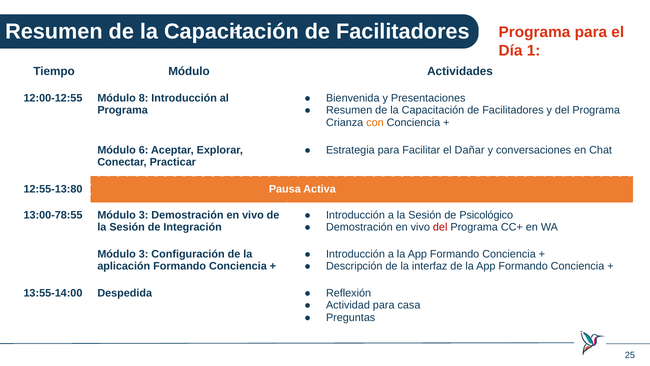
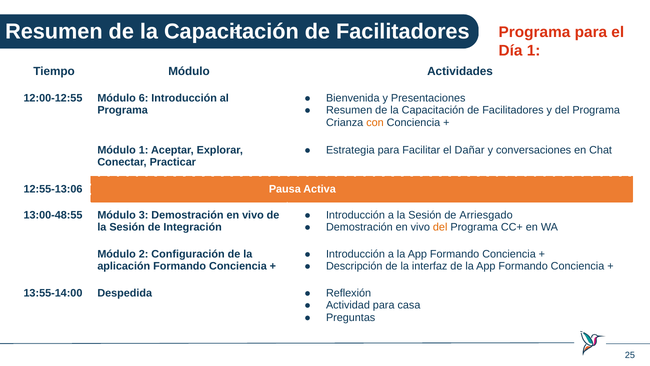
8: 8 -> 6 (144, 98)
Módulo 6: 6 -> 1 (144, 150)
12:55-13:80: 12:55-13:80 -> 12:55-13:06 (53, 189)
13:00-78:55: 13:00-78:55 -> 13:00-48:55 (53, 215)
Psicológico: Psicológico -> Arriesgado (486, 215)
del colour: red -> orange (440, 227)
3: 3 -> 2 (144, 254)
